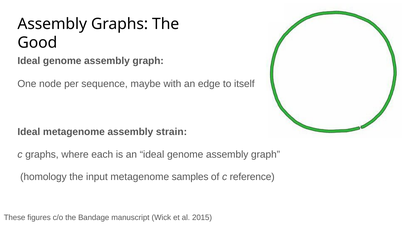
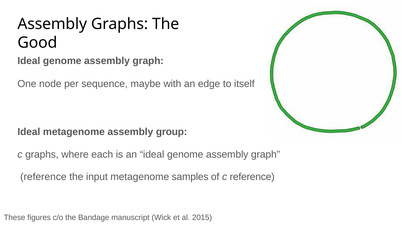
strain: strain -> group (172, 132)
homology: homology -> reference (43, 177)
